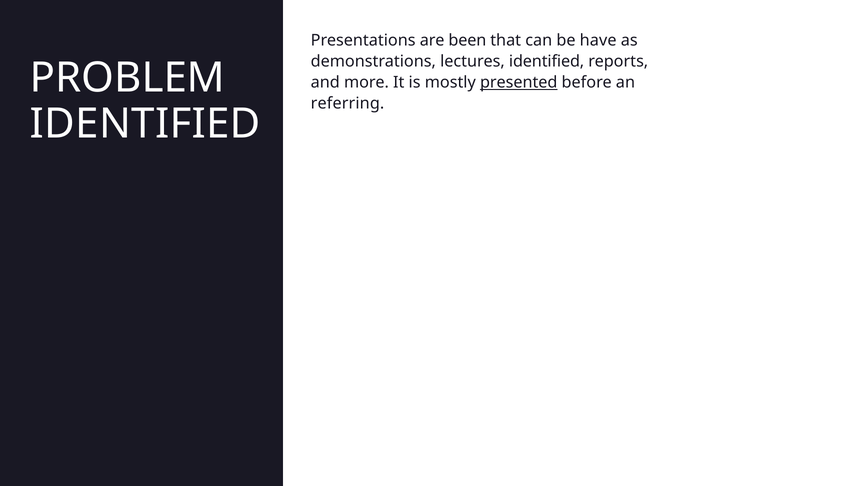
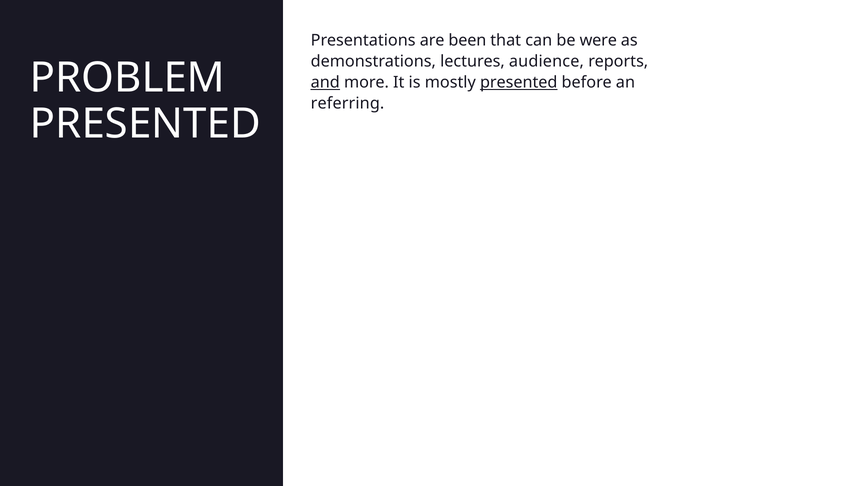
have: have -> were (598, 40)
lectures identified: identified -> audience (546, 61)
and underline: none -> present (325, 82)
IDENTIFIED: IDENTIFIED -> PRESENTED (145, 124)
